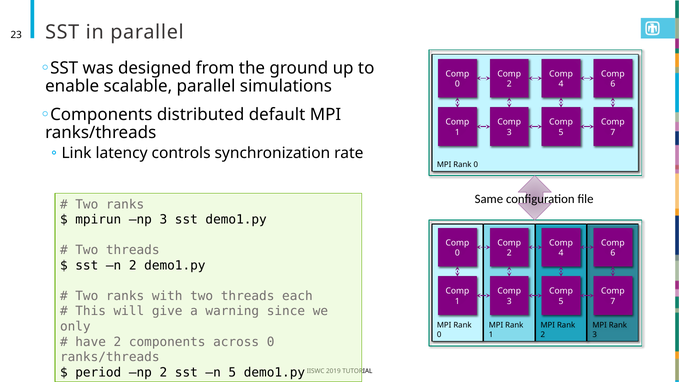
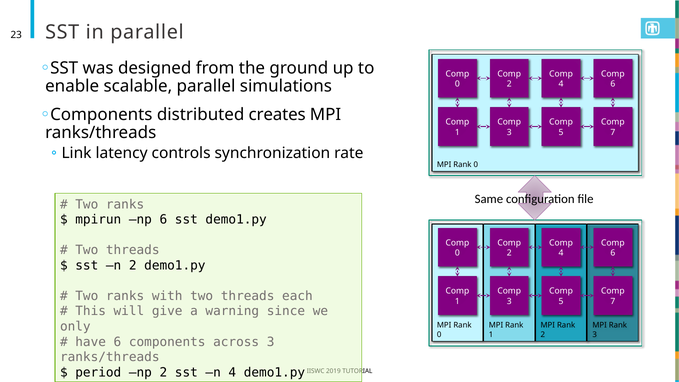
default: default -> creates (277, 115)
np 3: 3 -> 6 (163, 220)
have 2: 2 -> 6 (117, 342)
across 0: 0 -> 3 (271, 342)
n 5: 5 -> 4 (232, 372)
